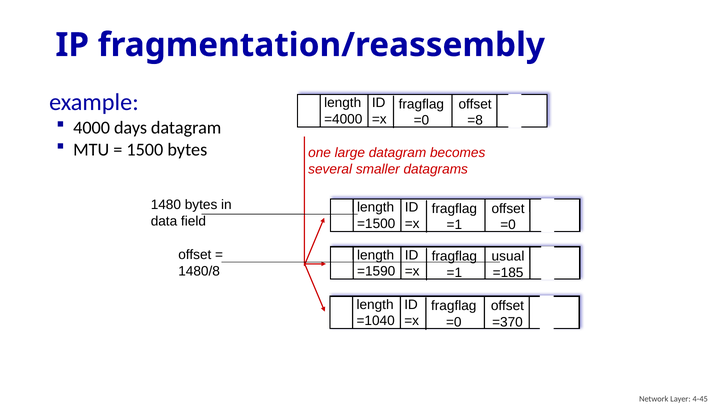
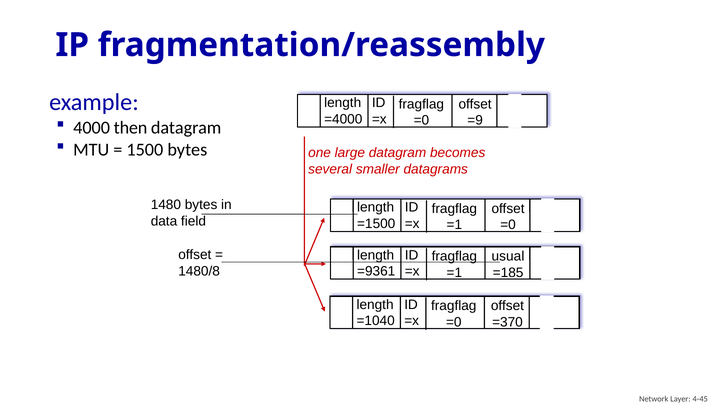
=8: =8 -> =9 (475, 120)
days: days -> then (131, 128)
=1590: =1590 -> =9361 (376, 271)
